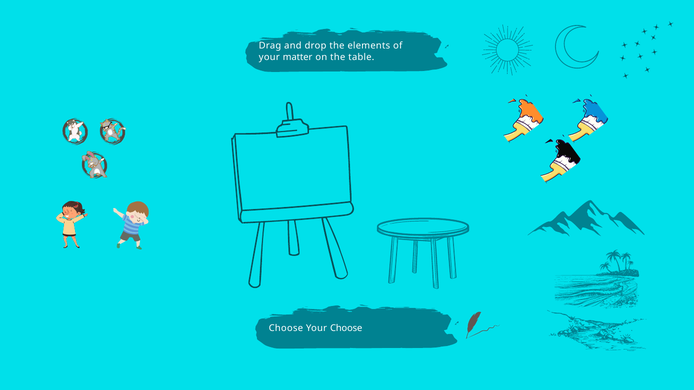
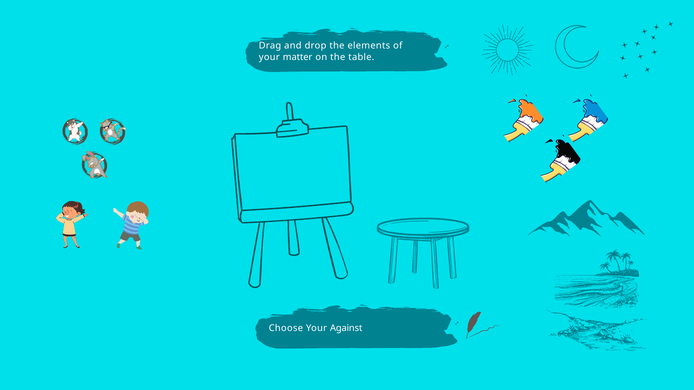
Your Choose: Choose -> Against (346, 329)
